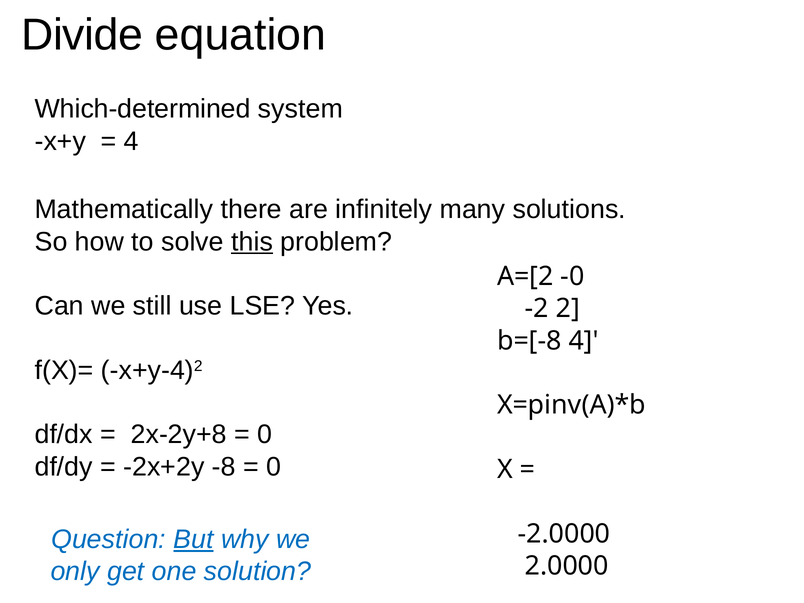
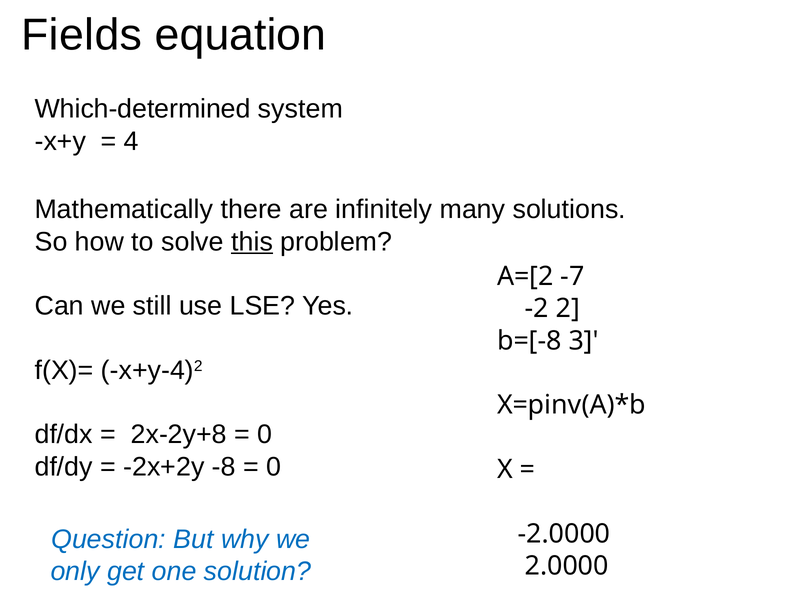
Divide: Divide -> Fields (82, 35)
-0: -0 -> -7 (572, 276)
b=[-8 4: 4 -> 3 (584, 341)
But underline: present -> none (193, 539)
